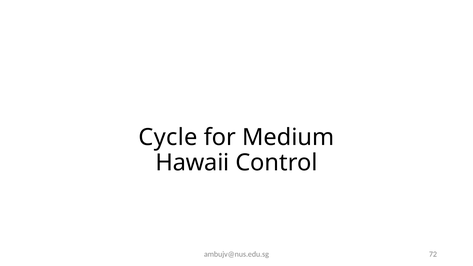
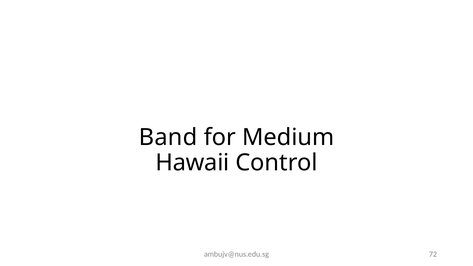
Cycle: Cycle -> Band (168, 137)
